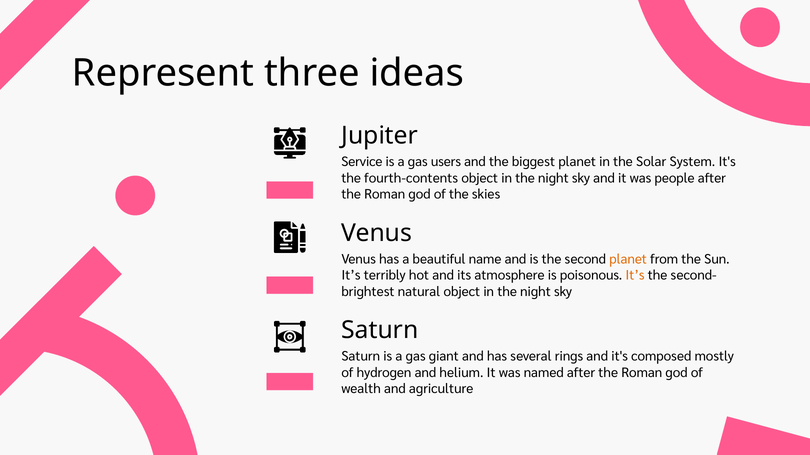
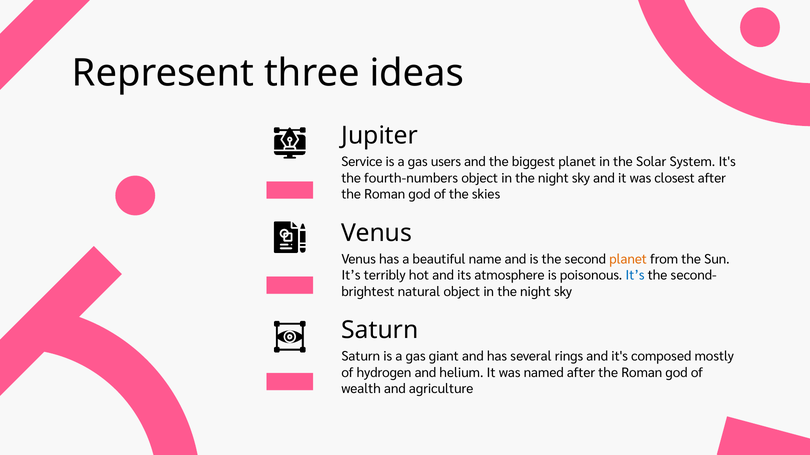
fourth-contents: fourth-contents -> fourth-numbers (411, 178)
people: people -> closest (675, 178)
It’s colour: orange -> blue (635, 276)
